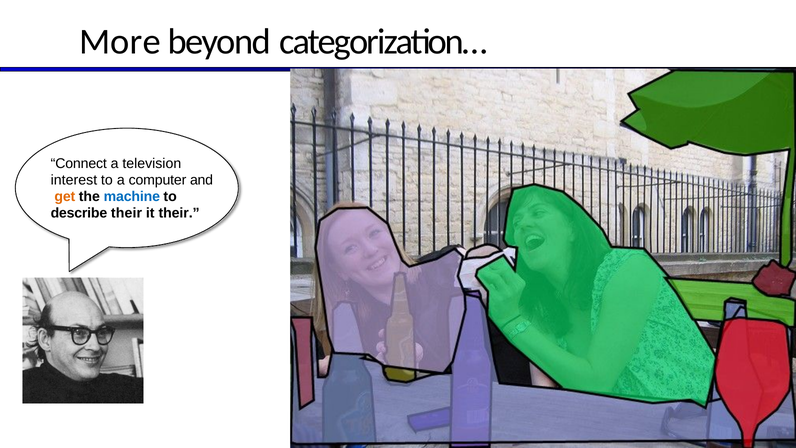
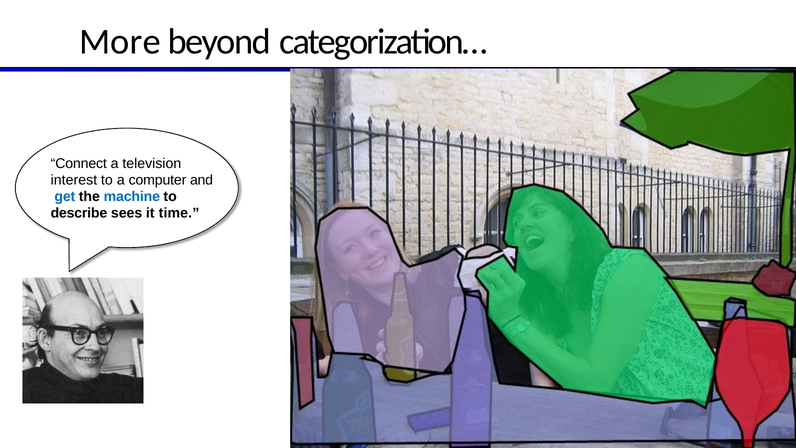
get colour: orange -> blue (65, 196)
describe their: their -> sees (127, 213)
it their: their -> time (179, 213)
